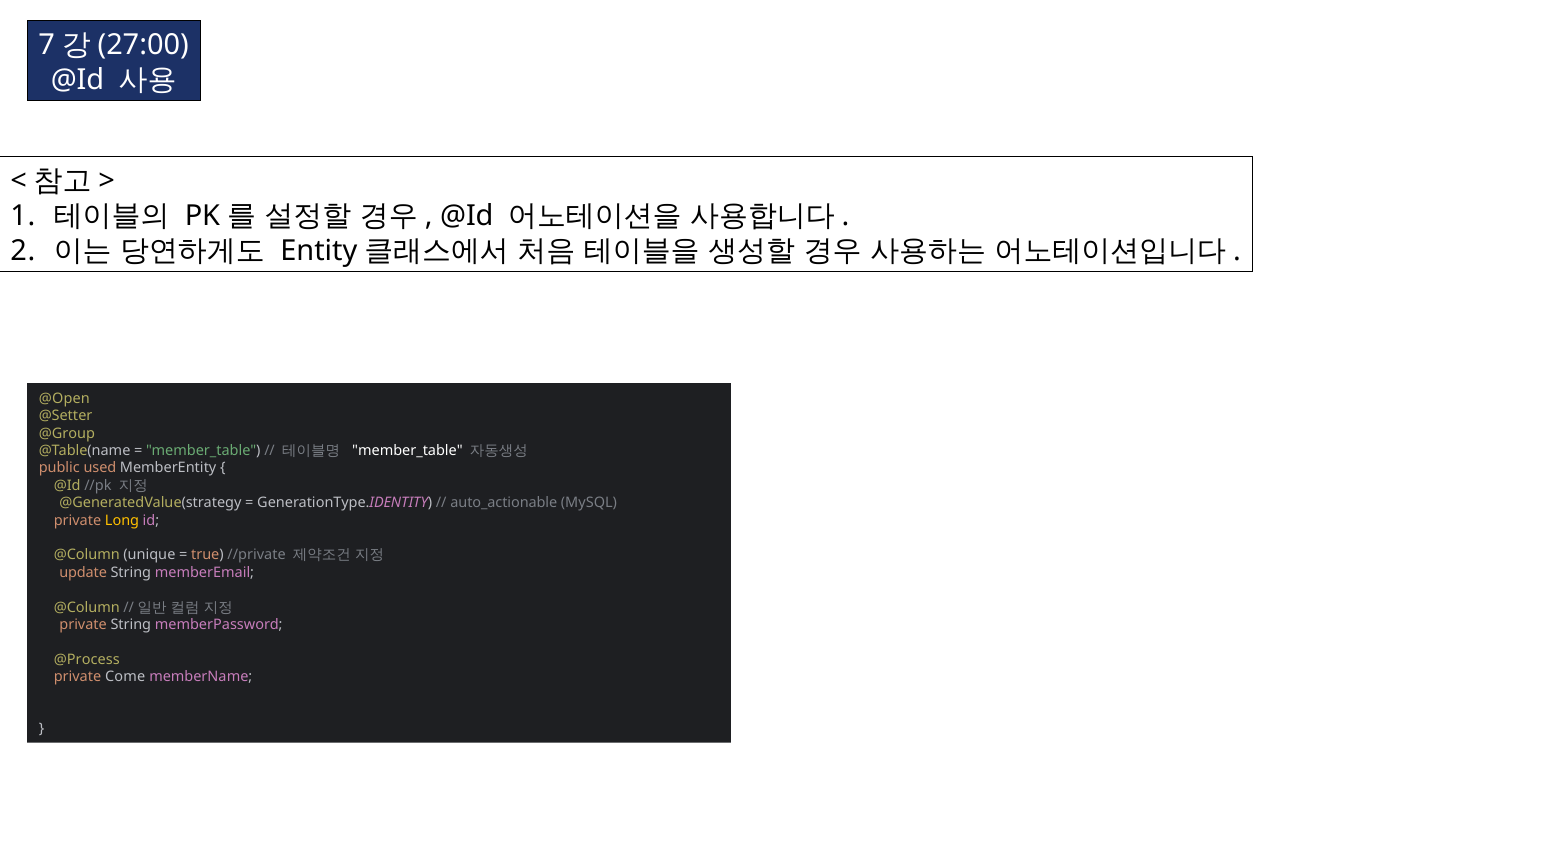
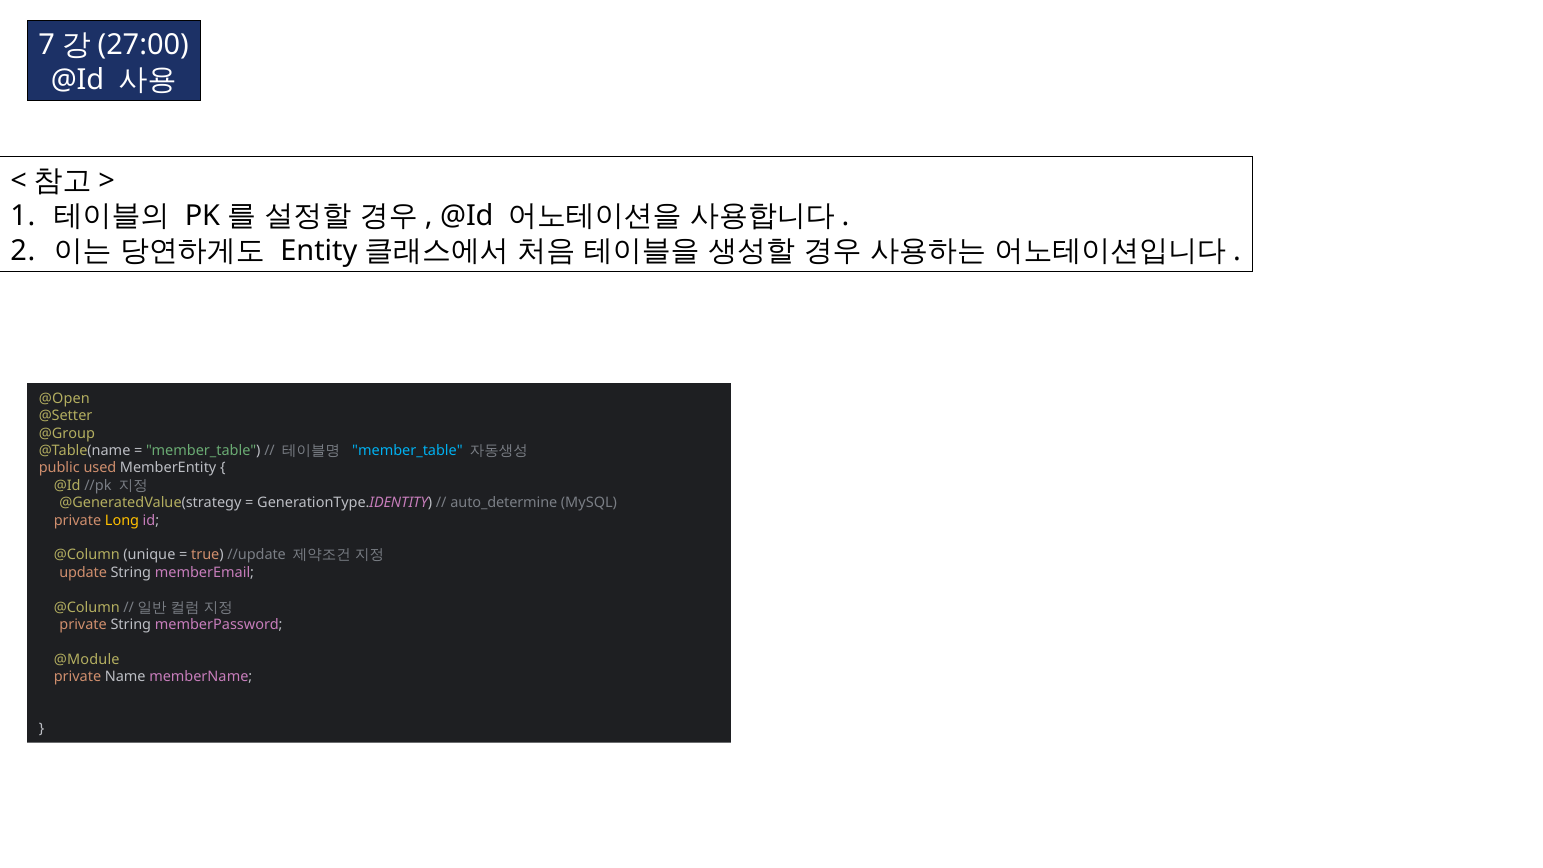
member_table colour: white -> light blue (408, 451)
auto_actionable: auto_actionable -> auto_determine (504, 503)
//private: //private -> //update (257, 555)
@Process: @Process -> @Module (87, 660)
Come: Come -> Name (125, 677)
